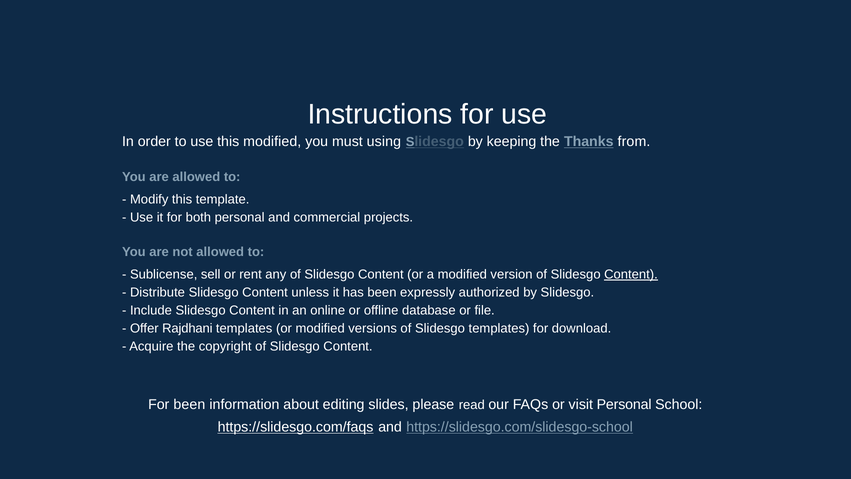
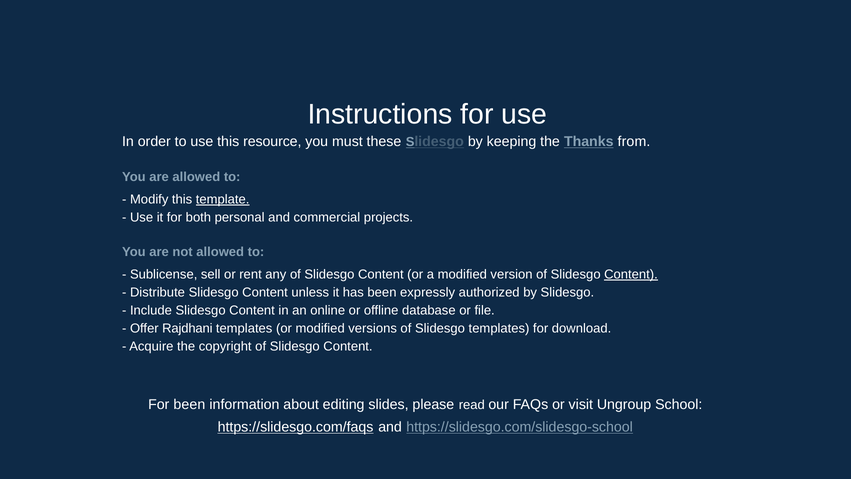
this modified: modified -> resource (272, 142)
using: using -> these (384, 142)
template underline: none -> present (223, 199)
visit Personal: Personal -> Ungroup (624, 404)
